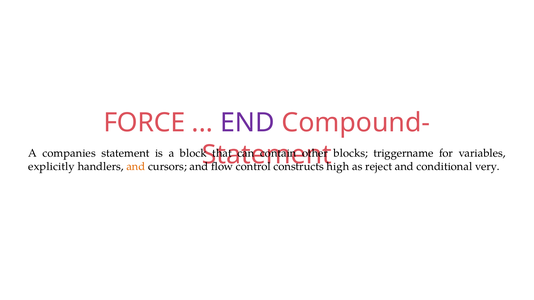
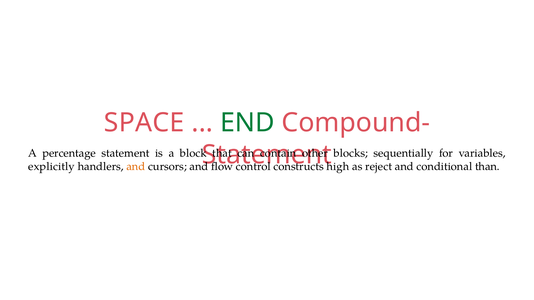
FORCE: FORCE -> SPACE (144, 123)
END colour: purple -> green (247, 123)
companies: companies -> percentage (69, 153)
triggername: triggername -> sequentially (403, 153)
very: very -> than (487, 167)
